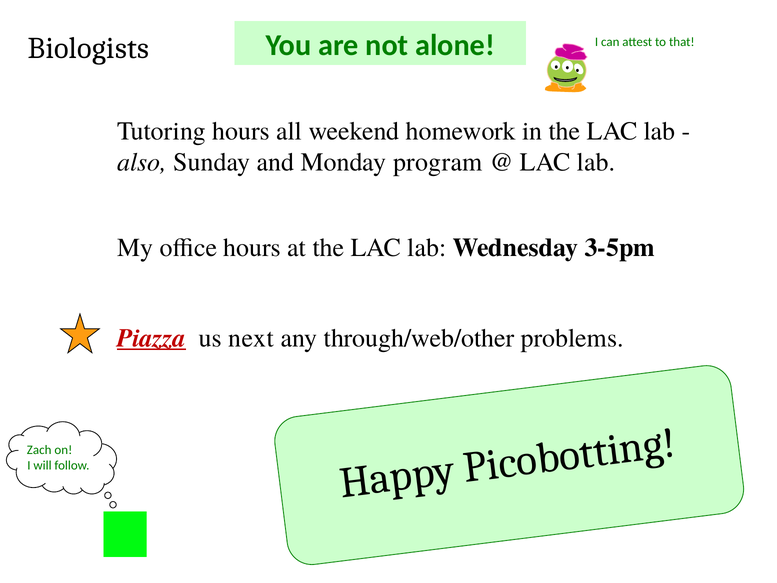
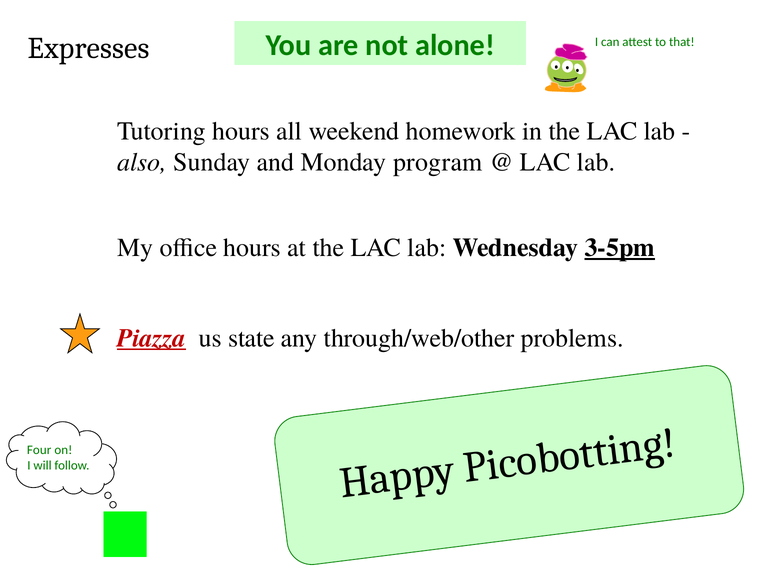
Biologists: Biologists -> Expresses (89, 48)
3-5pm underline: none -> present (620, 248)
next: next -> state (251, 338)
Zach: Zach -> Four (39, 450)
